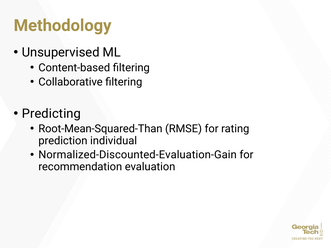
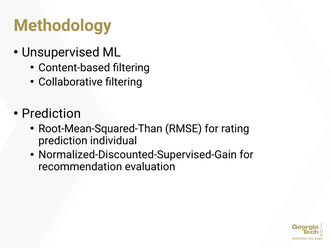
Predicting: Predicting -> Prediction (51, 114)
Normalized-Discounted-Evaluation-Gain: Normalized-Discounted-Evaluation-Gain -> Normalized-Discounted-Supervised-Gain (138, 155)
